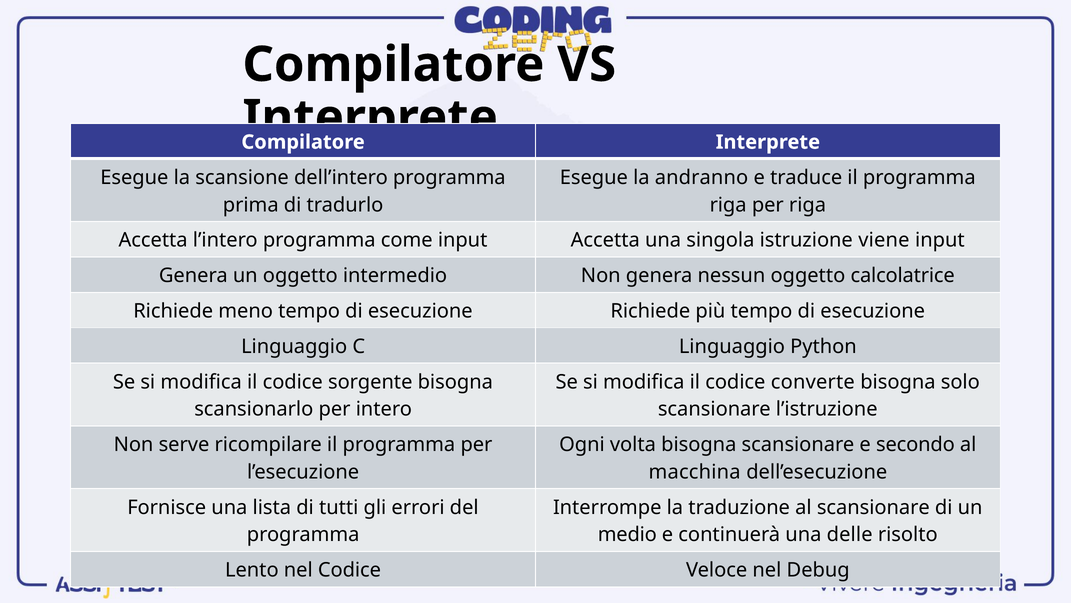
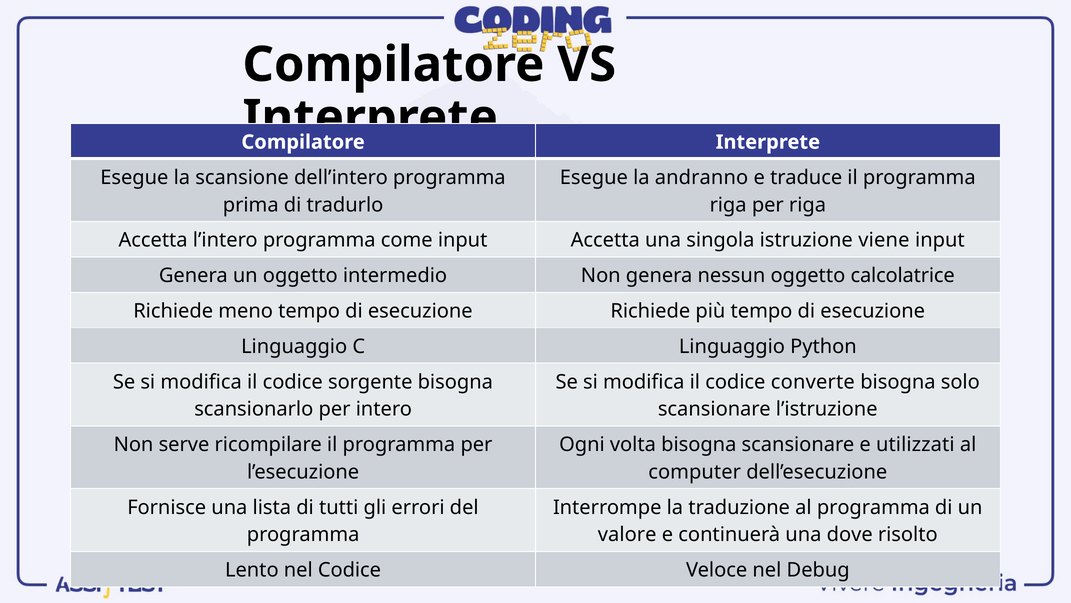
secondo: secondo -> utilizzati (915, 444)
macchina: macchina -> computer (695, 472)
al scansionare: scansionare -> programma (873, 507)
medio: medio -> valore (627, 534)
delle: delle -> dove (850, 534)
